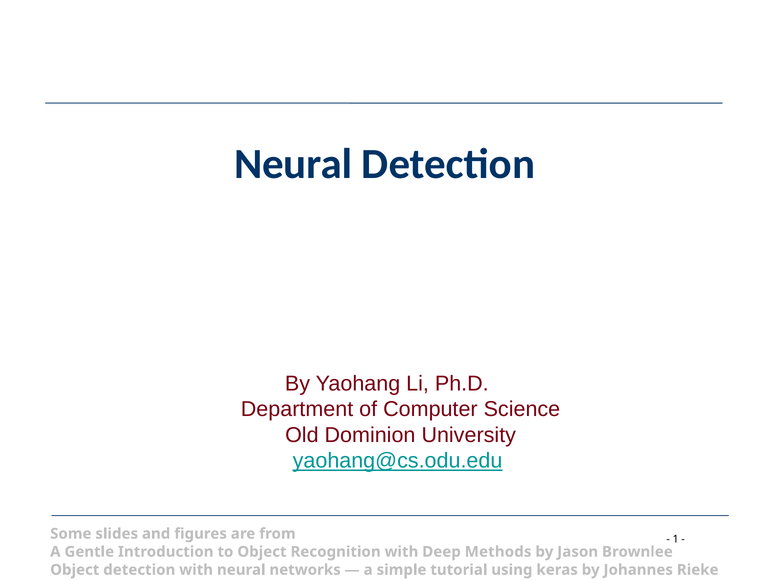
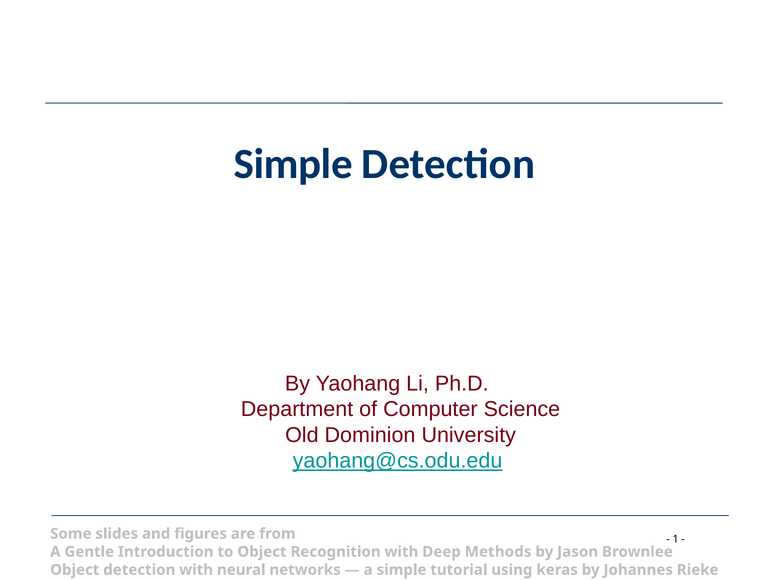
Neural: Neural -> Simple (293, 164)
